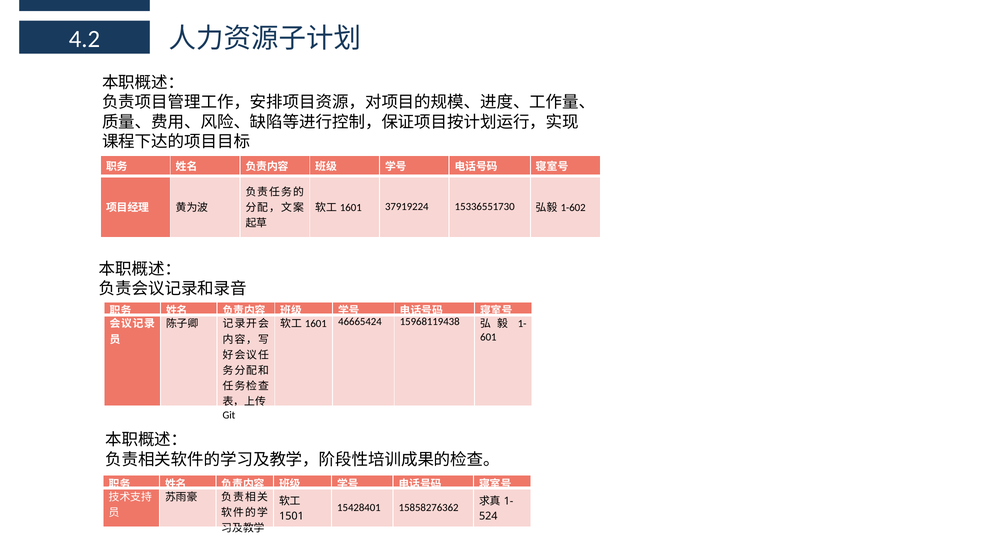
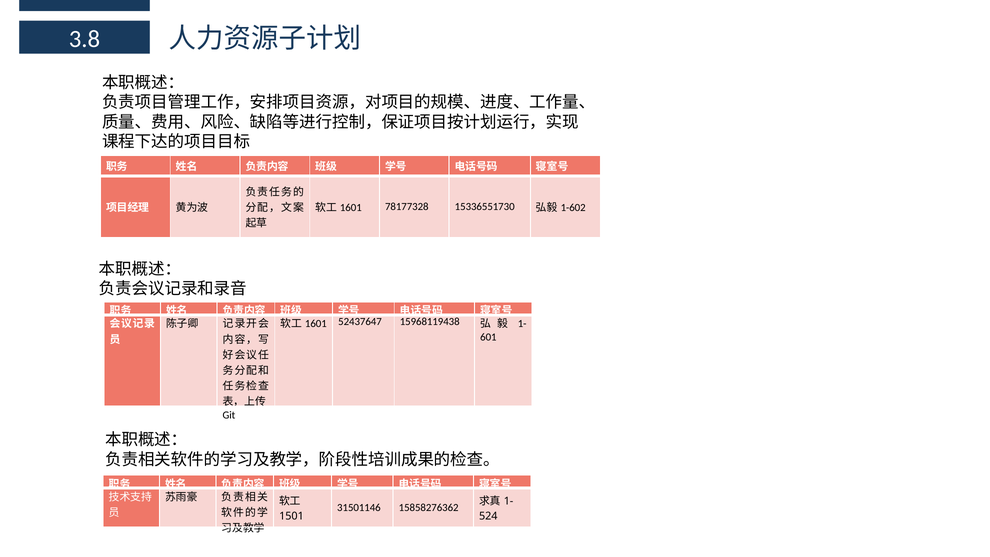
4.2: 4.2 -> 3.8 (84, 39)
37919224: 37919224 -> 78177328 (407, 207)
46665424: 46665424 -> 52437647 (360, 322)
15428401: 15428401 -> 31501146 (359, 508)
